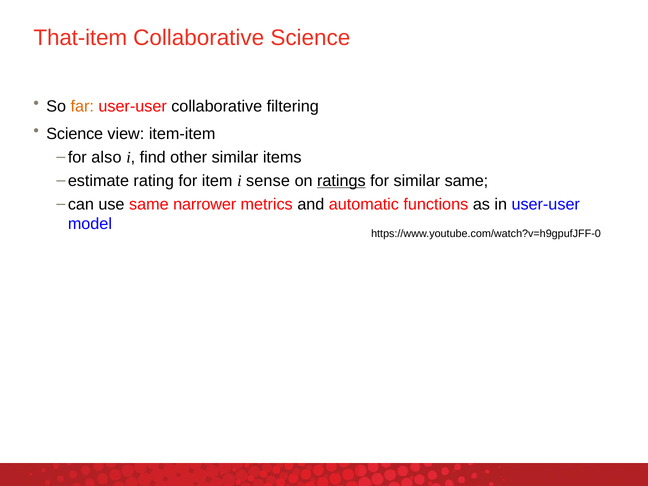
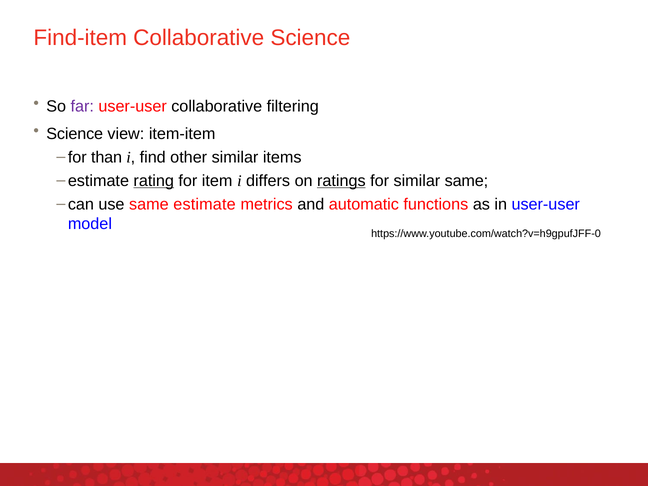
That-item: That-item -> Find-item (80, 38)
far colour: orange -> purple (82, 106)
also: also -> than (107, 157)
rating underline: none -> present (154, 181)
sense: sense -> differs (268, 181)
same narrower: narrower -> estimate (205, 204)
